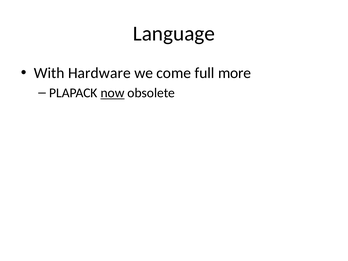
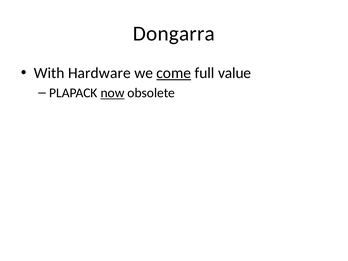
Language: Language -> Dongarra (174, 34)
come underline: none -> present (174, 73)
more: more -> value (235, 73)
